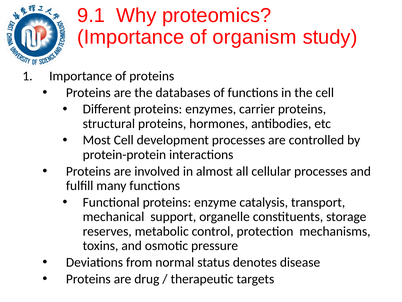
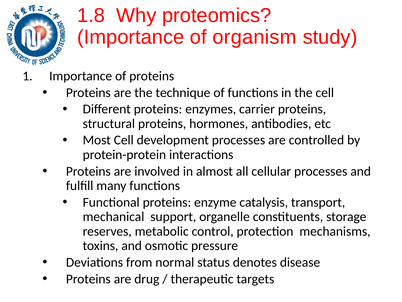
9.1: 9.1 -> 1.8 (91, 16)
databases: databases -> technique (183, 92)
